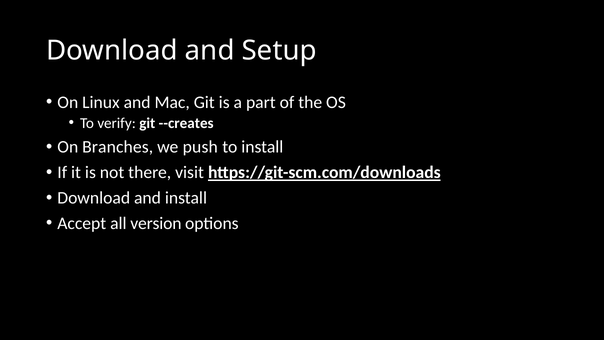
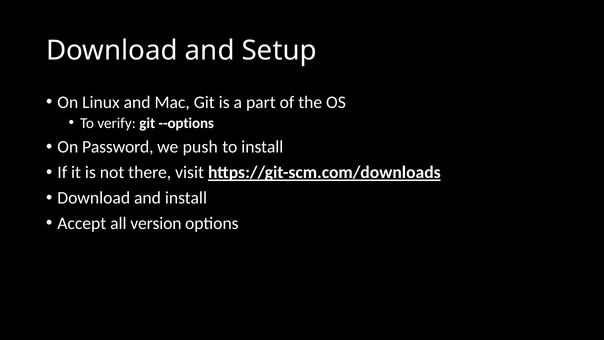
--creates: --creates -> --options (186, 123)
Branches: Branches -> Password (118, 147)
